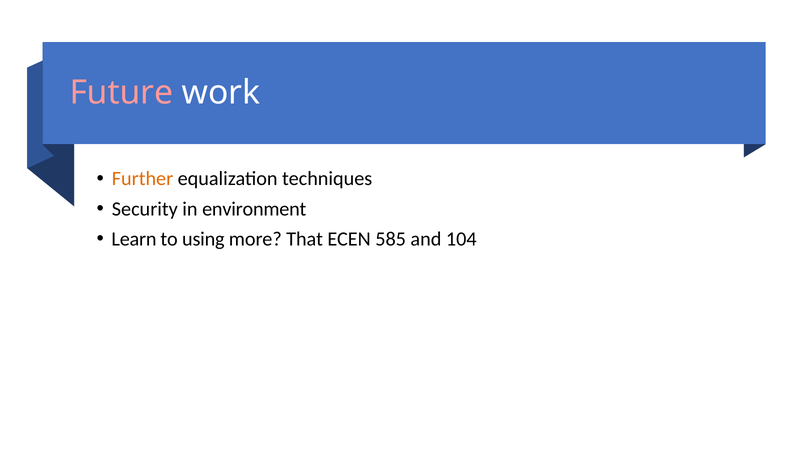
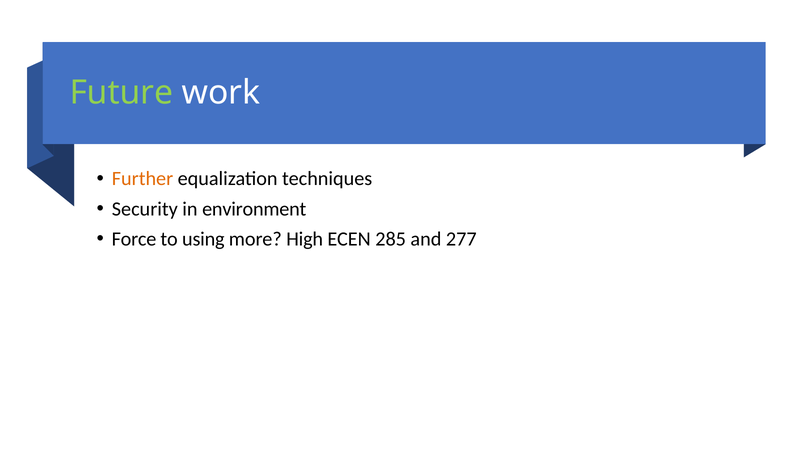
Future colour: pink -> light green (121, 93)
Learn: Learn -> Force (134, 239)
That: That -> High (305, 239)
585: 585 -> 285 (391, 239)
104: 104 -> 277 (461, 239)
